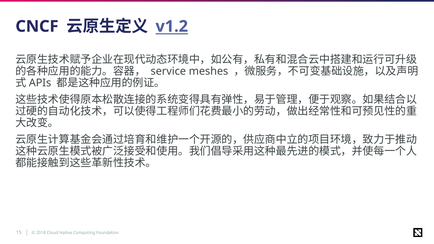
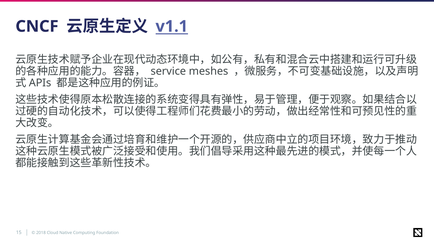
v1.2: v1.2 -> v1.1 (172, 26)
